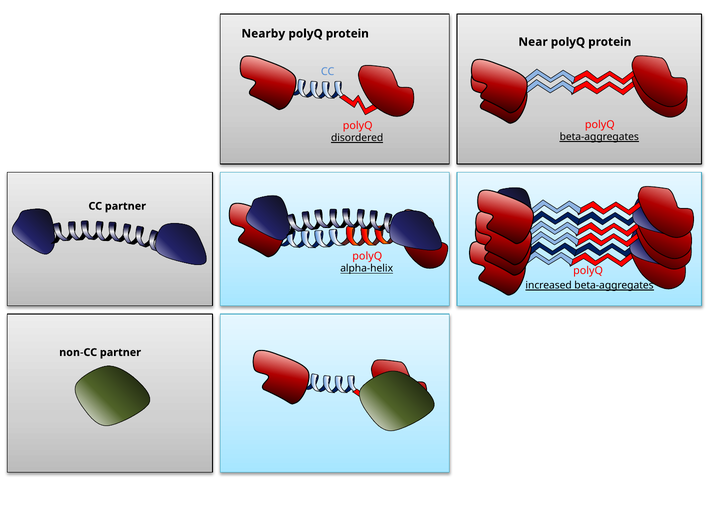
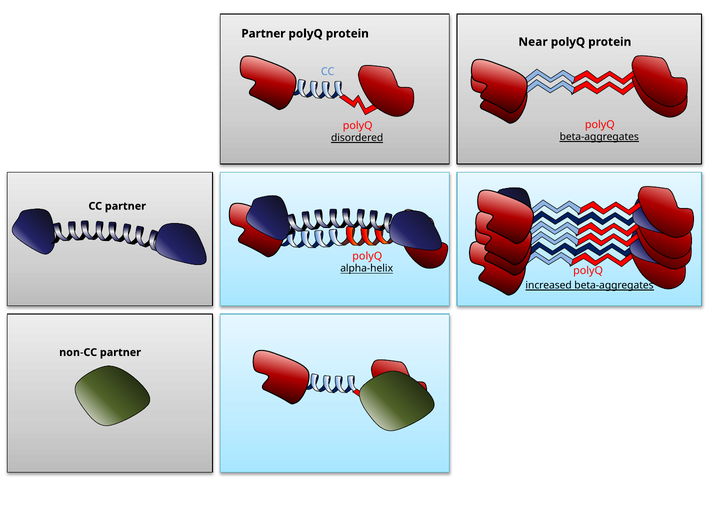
Nearby: Nearby -> Partner (263, 34)
